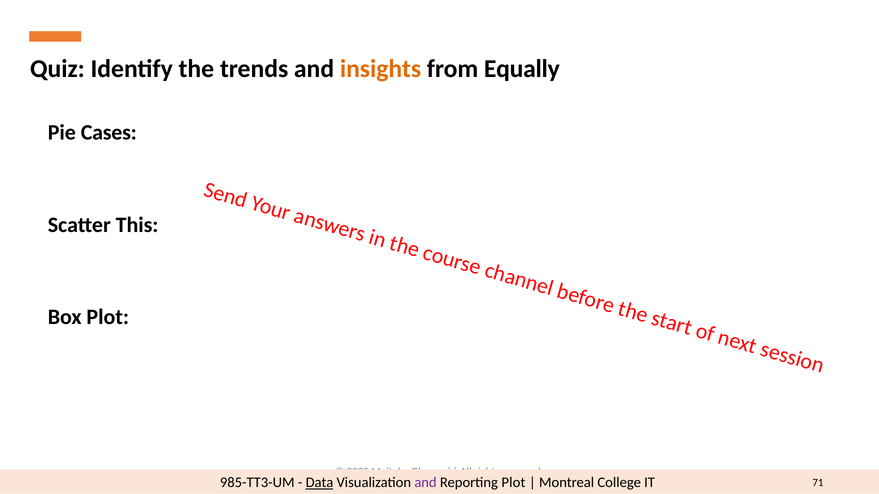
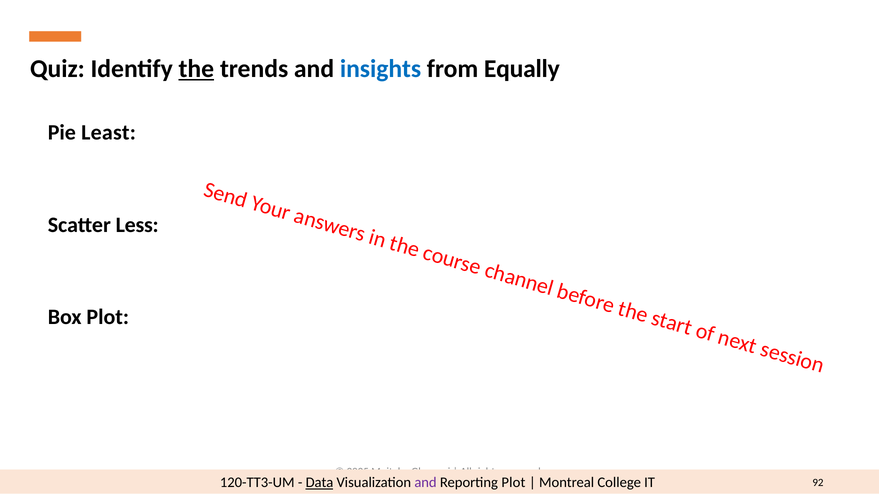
the underline: none -> present (196, 69)
insights colour: orange -> blue (381, 69)
Cases: Cases -> Least (109, 133)
This: This -> Less (137, 225)
985-TT3-UM: 985-TT3-UM -> 120-TT3-UM (257, 483)
71: 71 -> 92 (818, 483)
